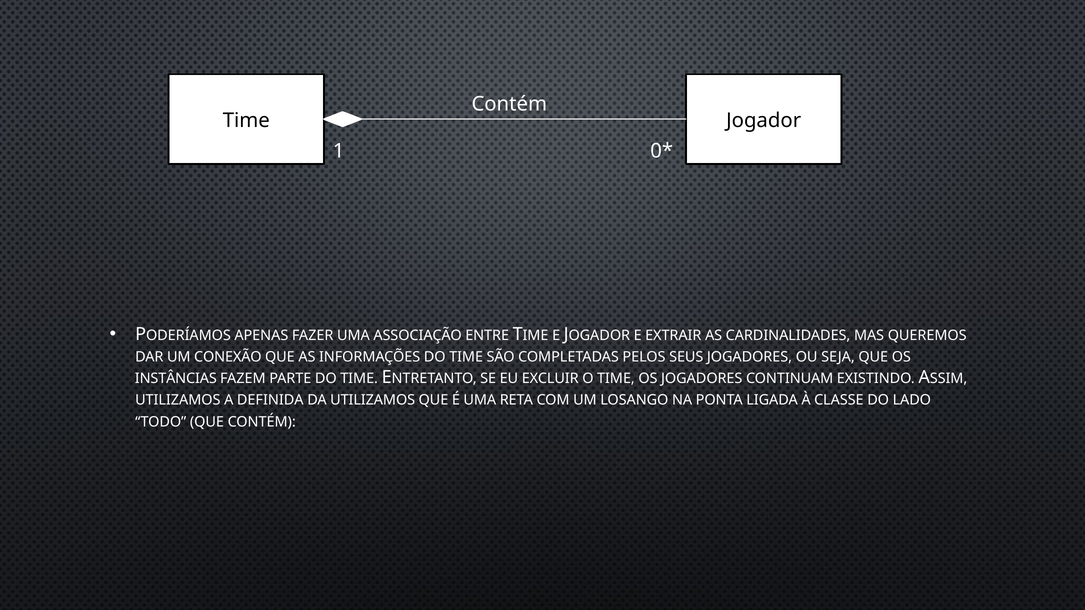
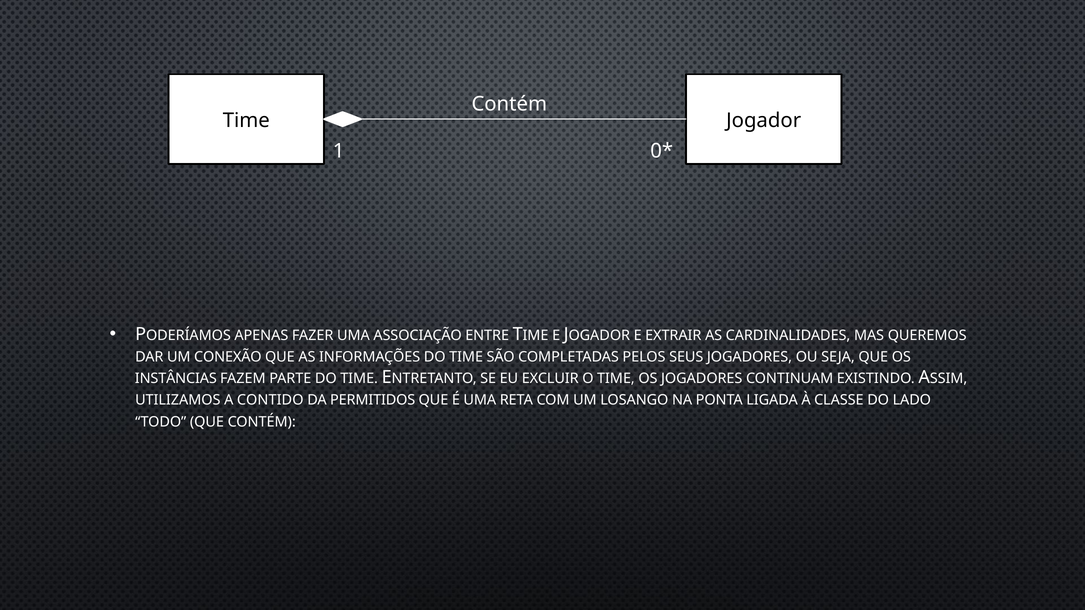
DEFINIDA: DEFINIDA -> CONTIDO (270, 400)
DA UTILIZAMOS: UTILIZAMOS -> PERMITIDOS (373, 400)
